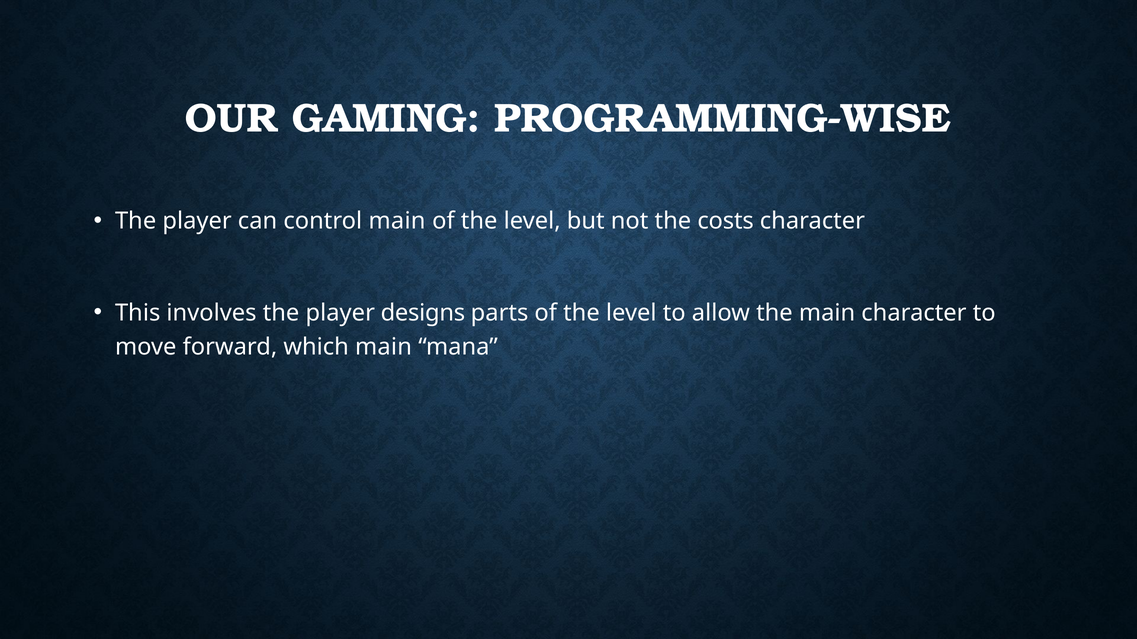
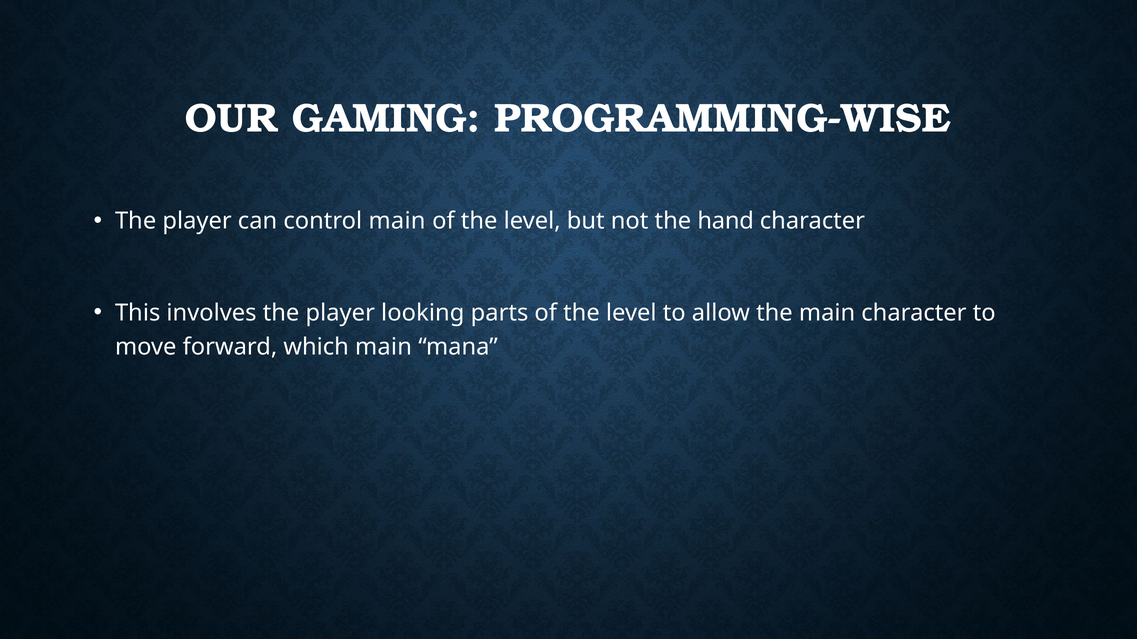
costs: costs -> hand (726, 221)
designs: designs -> looking (423, 313)
